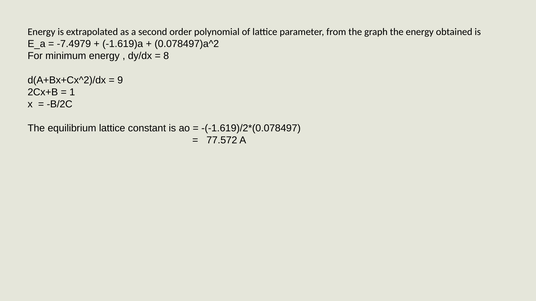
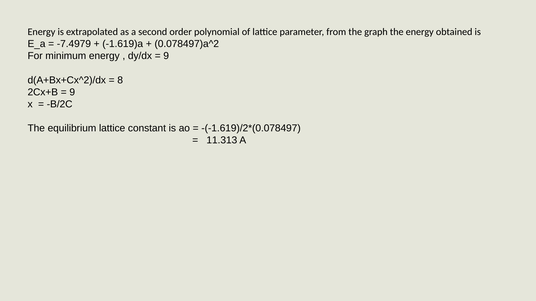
8: 8 -> 9 (166, 56)
9: 9 -> 8 (120, 80)
1: 1 -> 9 (72, 92)
77.572: 77.572 -> 11.313 (222, 140)
